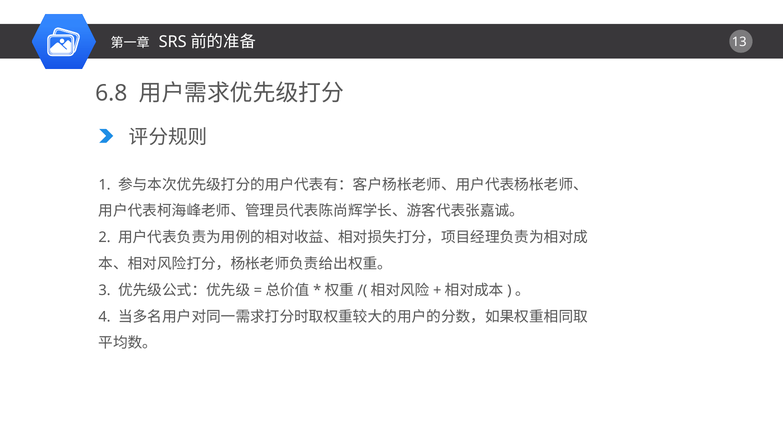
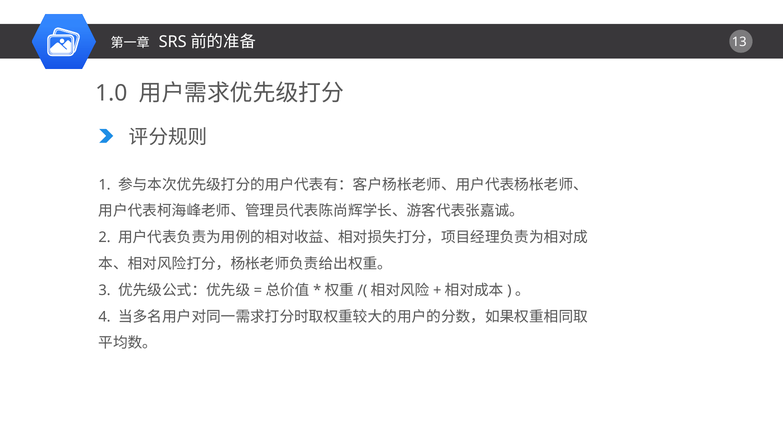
6.8: 6.8 -> 1.0 (111, 93)
